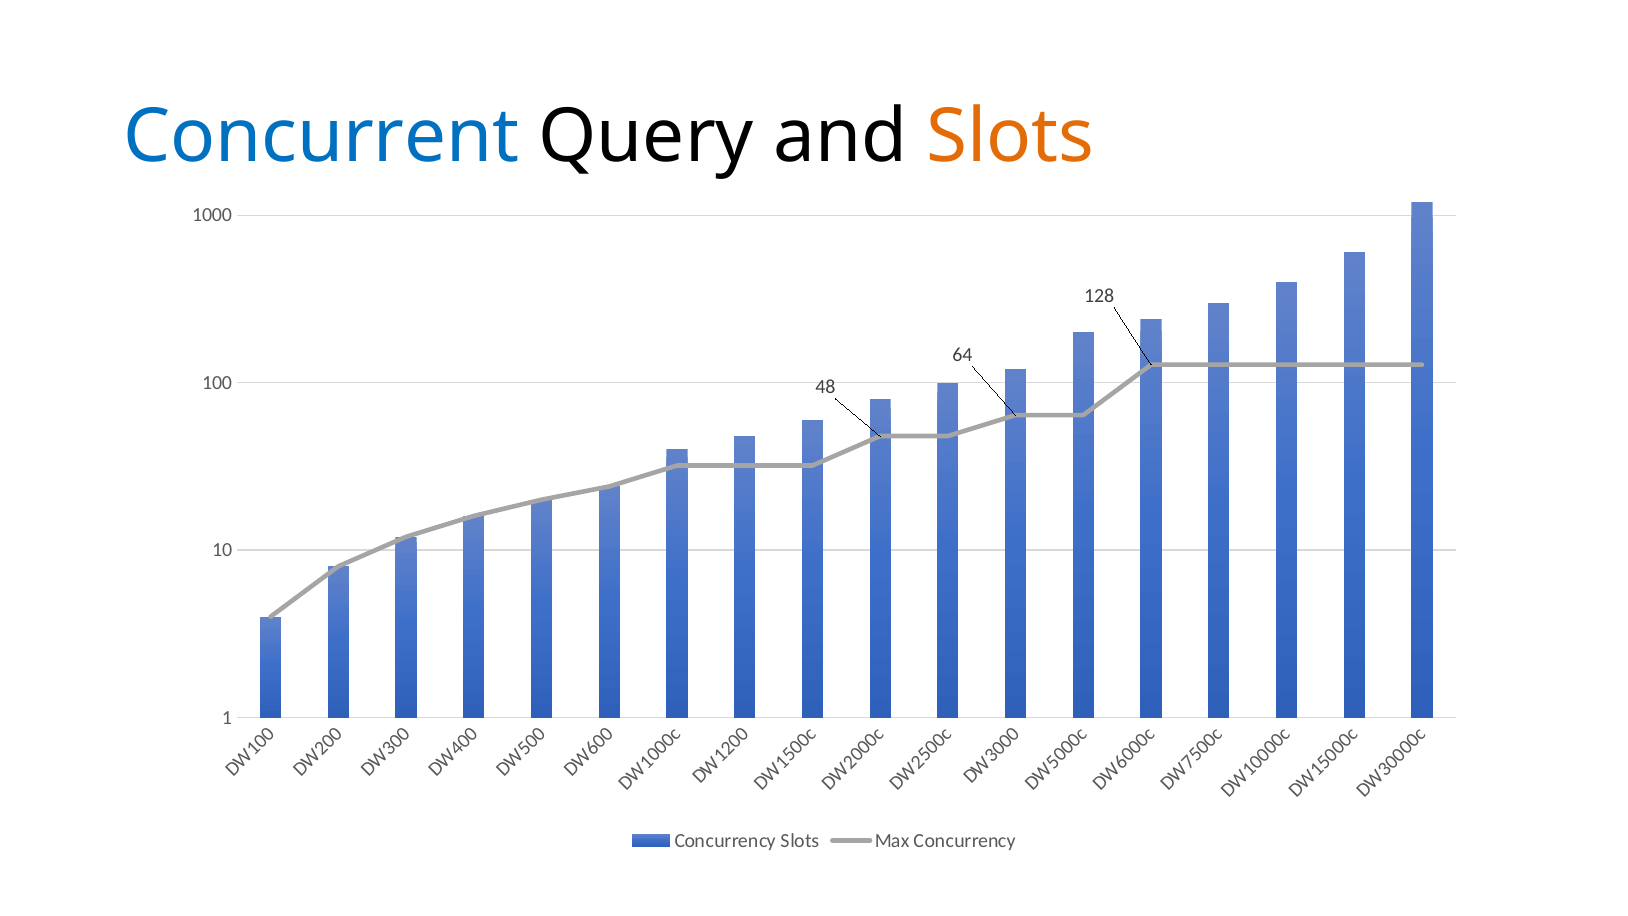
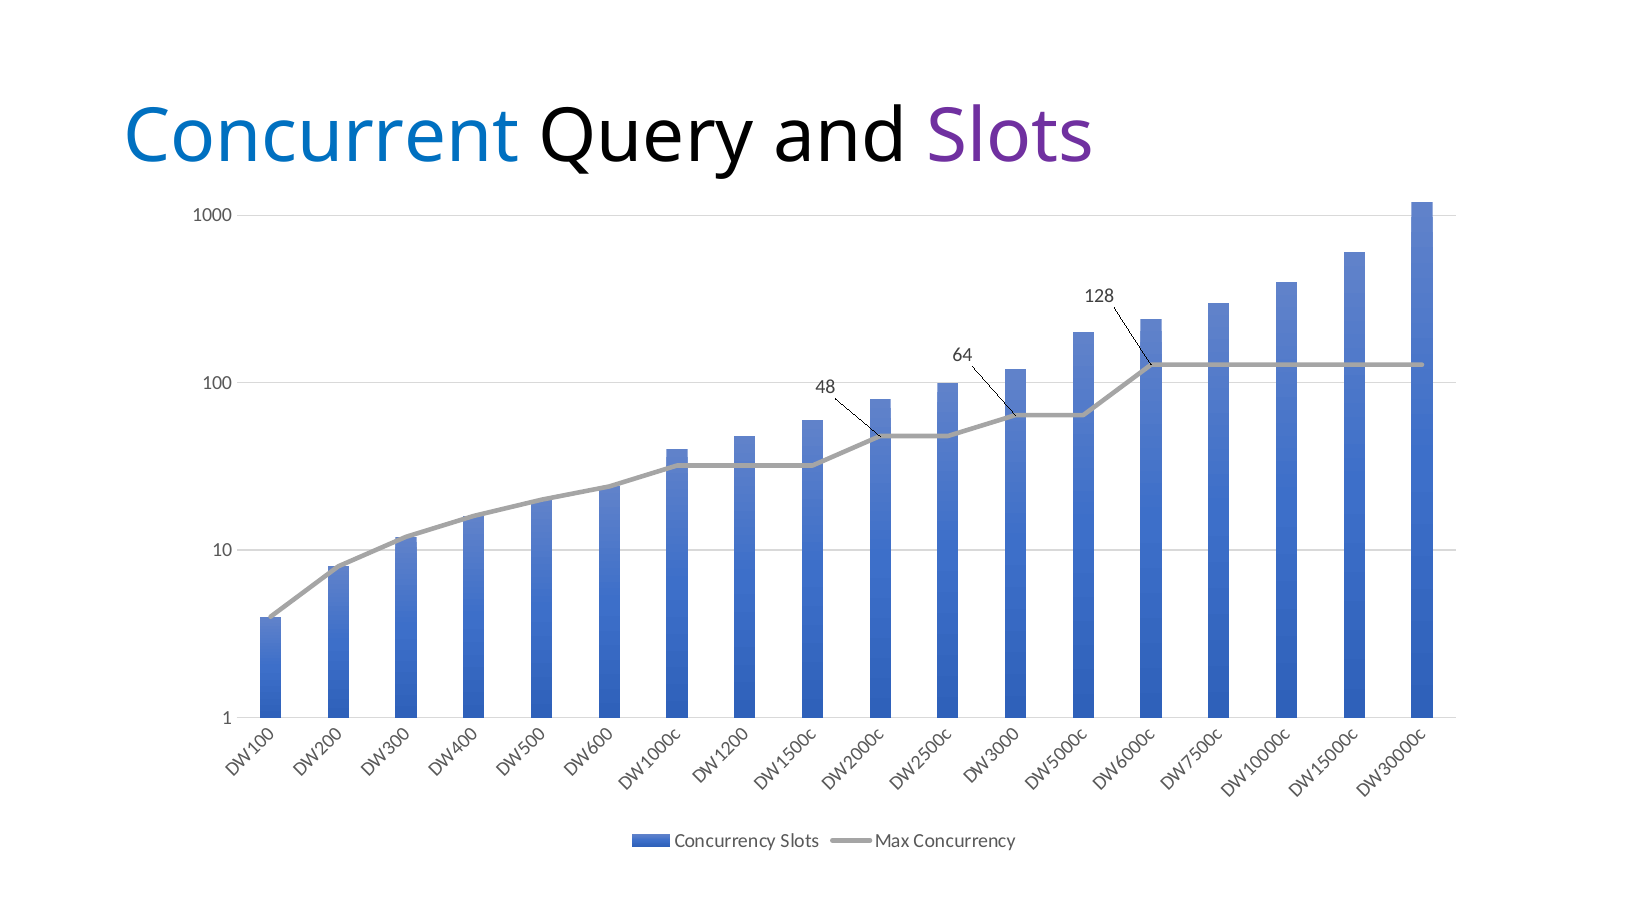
Slots colour: orange -> purple (1010, 137)
